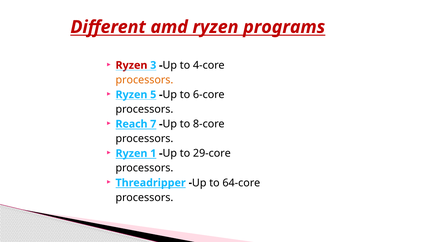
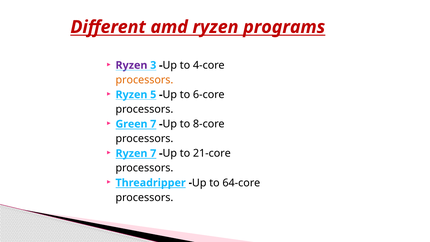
Ryzen colour: red -> purple (131, 65)
Reach: Reach -> Green (132, 124)
Ryzen 1: 1 -> 7 (153, 153)
29-core: 29-core -> 21-core (212, 153)
